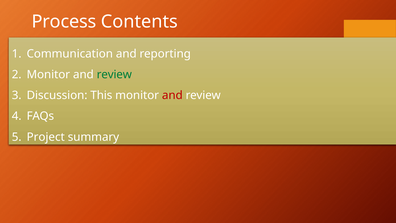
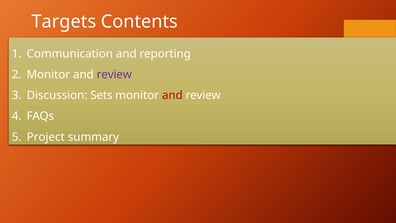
Process: Process -> Targets (64, 22)
review colour: green -> purple (114, 74)
This: This -> Sets (101, 95)
